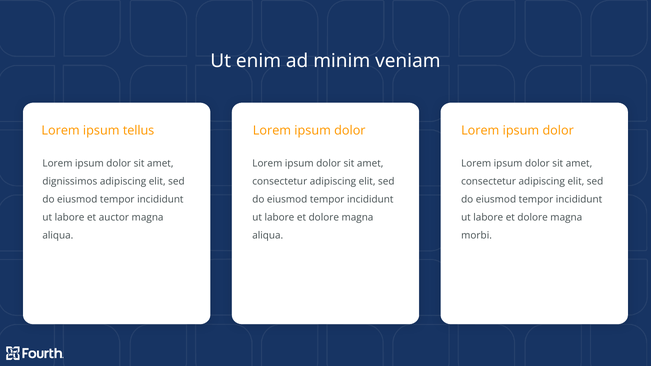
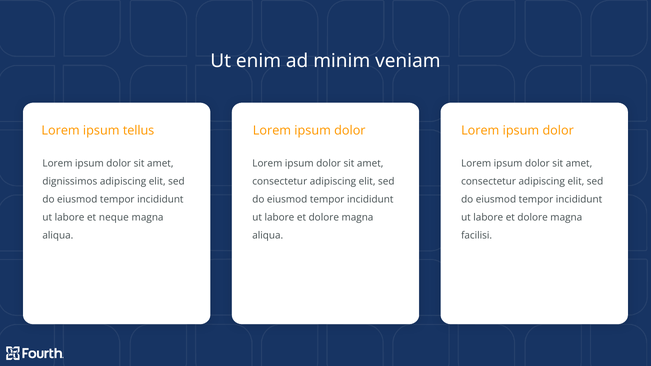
auctor: auctor -> neque (114, 218)
morbi: morbi -> facilisi (477, 235)
